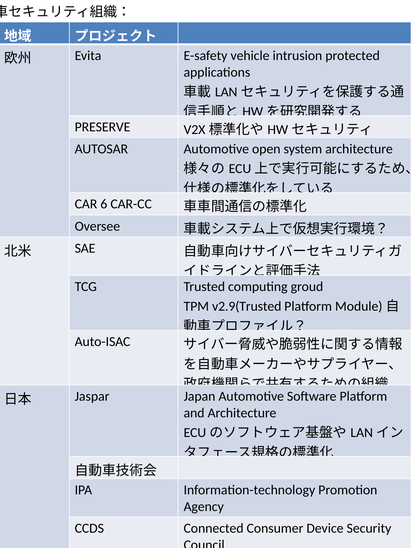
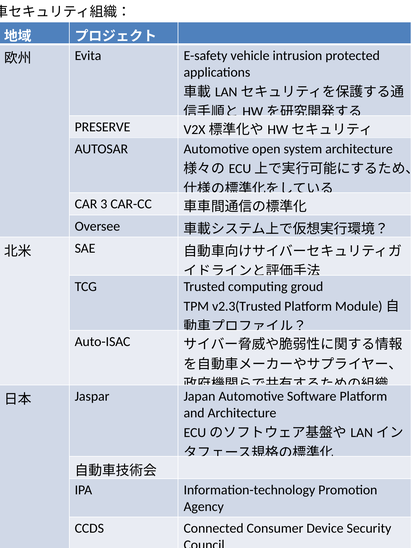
6: 6 -> 3 (104, 204)
v2.9(Trusted: v2.9(Trusted -> v2.3(Trusted (247, 306)
